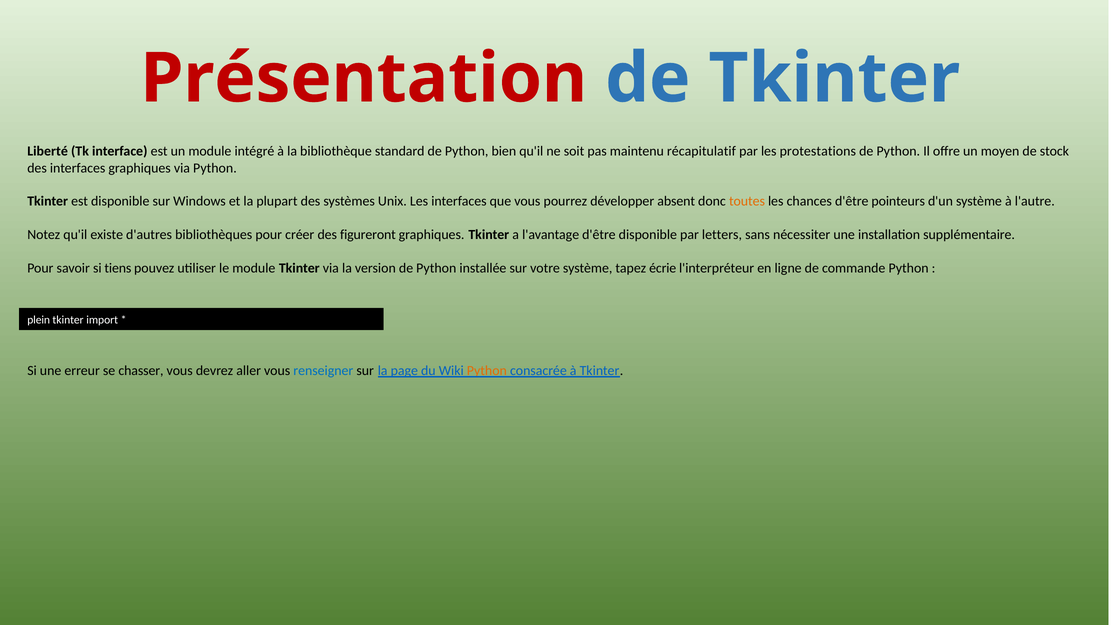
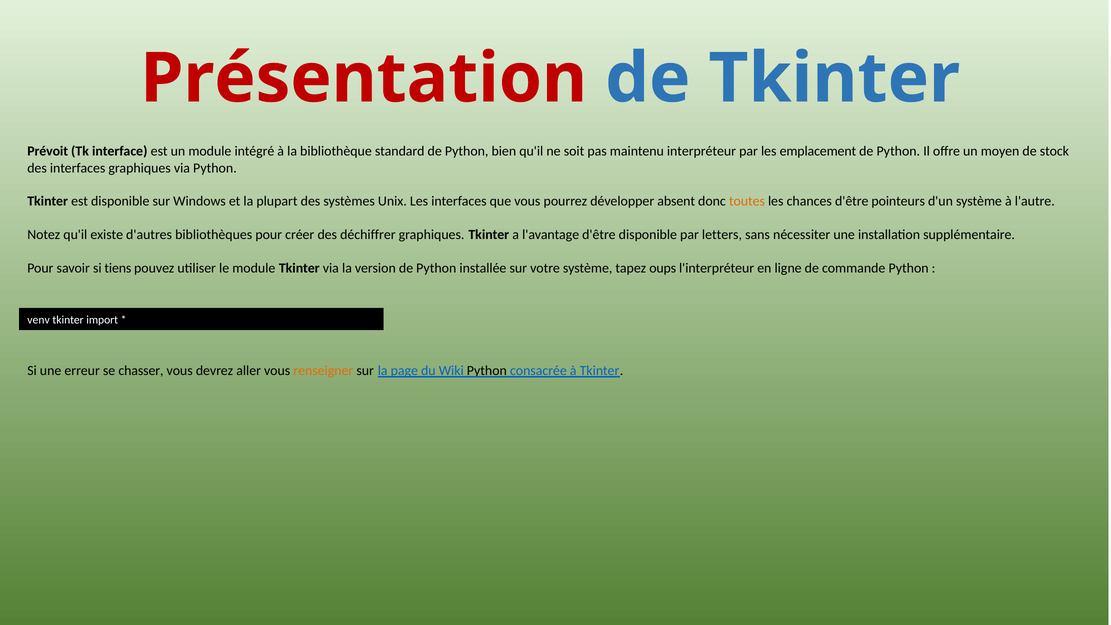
Liberté: Liberté -> Prévoit (48, 151)
récapitulatif: récapitulatif -> interpréteur (701, 151)
protestations: protestations -> emplacement (818, 151)
figureront: figureront -> déchiffrer (368, 235)
écrie: écrie -> oups (663, 268)
plein: plein -> venv (39, 320)
renseigner colour: blue -> orange (323, 371)
Python colour: orange -> black (487, 371)
